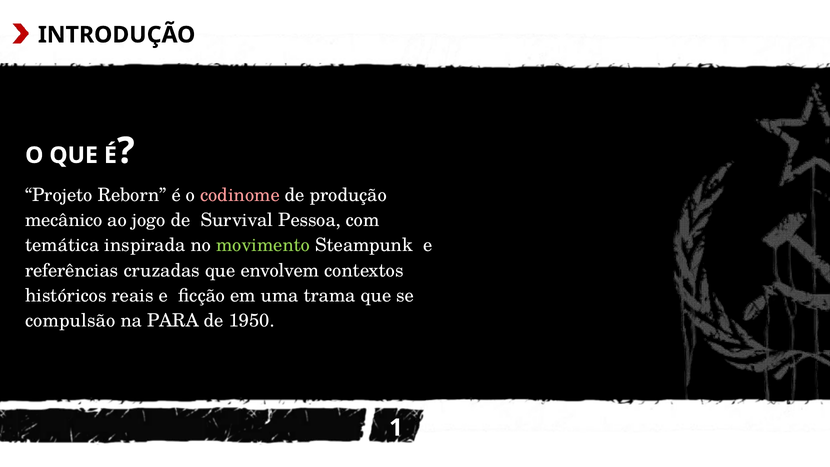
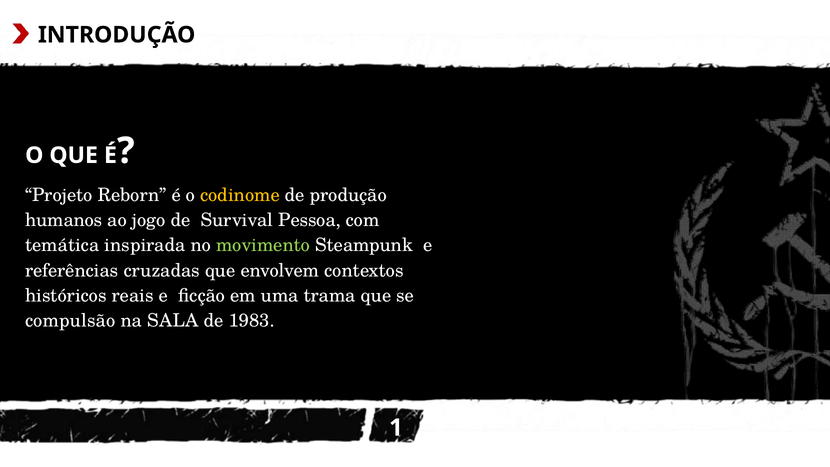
codinome colour: pink -> yellow (240, 195)
mecânico: mecânico -> humanos (64, 220)
PARA: PARA -> SALA (173, 321)
1950: 1950 -> 1983 (252, 321)
